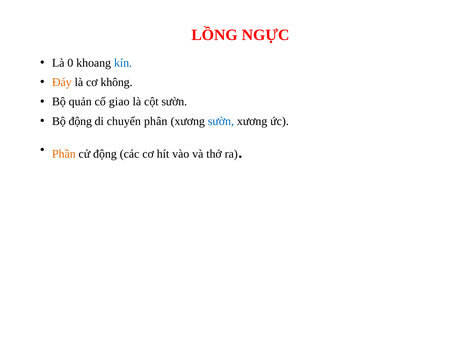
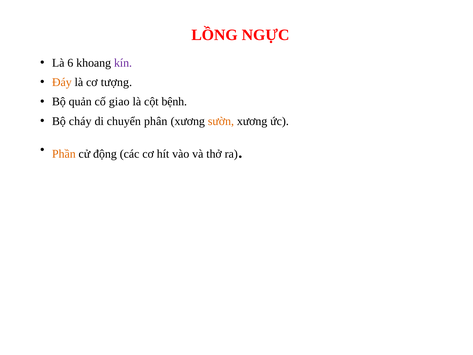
0: 0 -> 6 (70, 63)
kín colour: blue -> purple (123, 63)
không: không -> tượng (116, 82)
cột sườn: sườn -> bệnh (174, 102)
Bộ động: động -> cháy (80, 121)
sườn colour: blue -> orange (221, 121)
